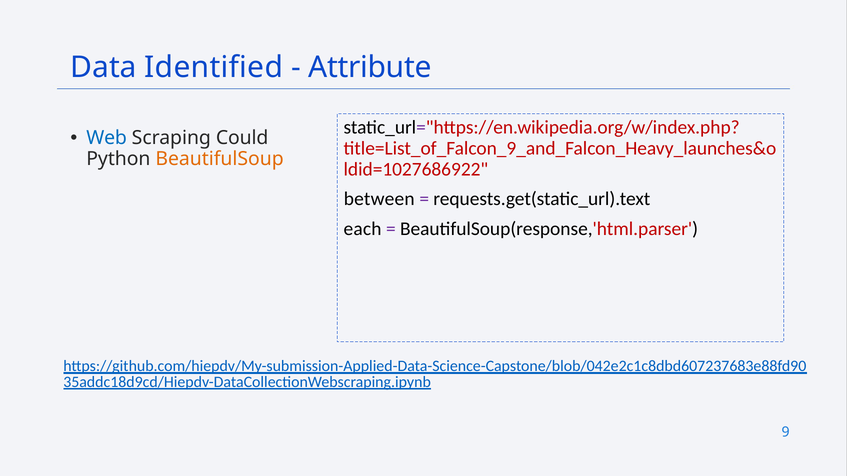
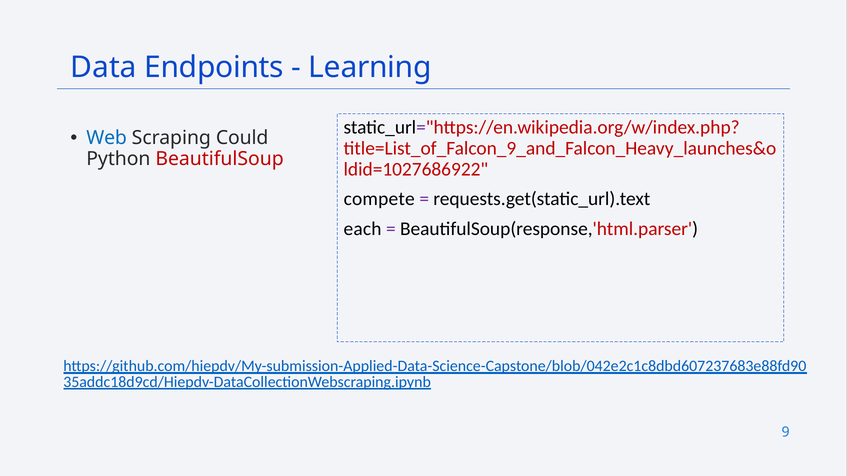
Identified: Identified -> Endpoints (214, 67)
Attribute: Attribute -> Learning (370, 67)
BeautifulSoup colour: orange -> red (220, 159)
between: between -> compete (379, 199)
